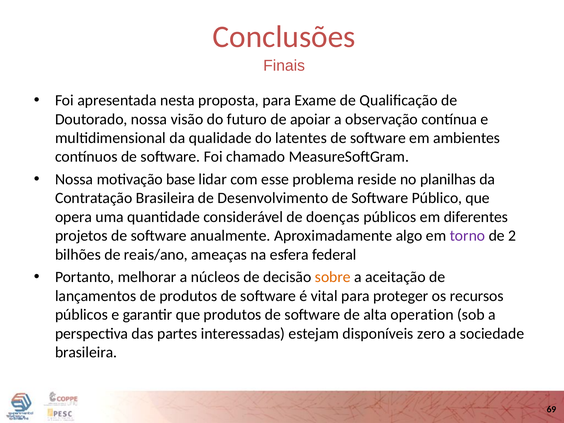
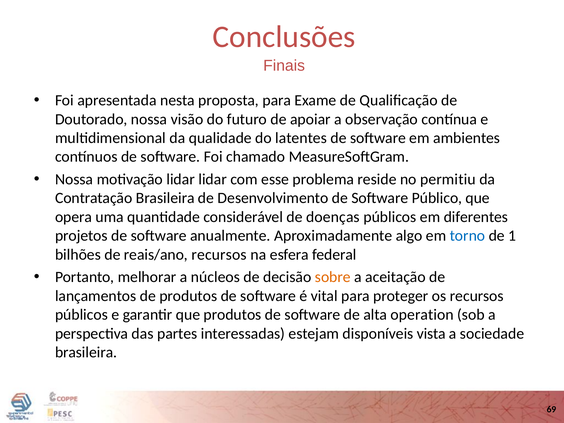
motivação base: base -> lidar (181, 179)
planilhas: planilhas -> permitiu (448, 179)
torno colour: purple -> blue (467, 236)
2: 2 -> 1 (512, 236)
reais/ano ameaças: ameaças -> recursos (219, 255)
zero: zero -> vista (431, 334)
